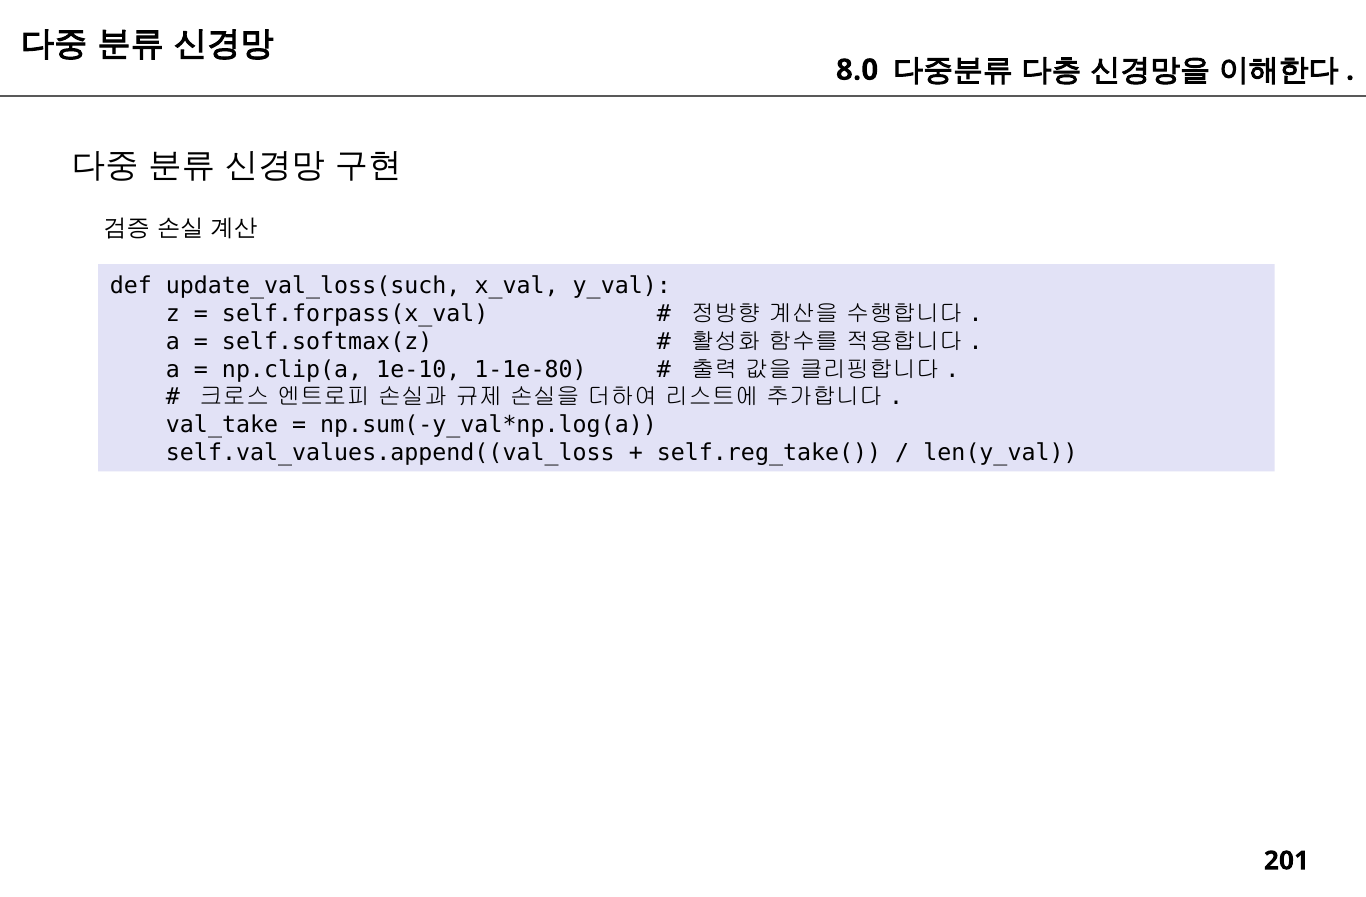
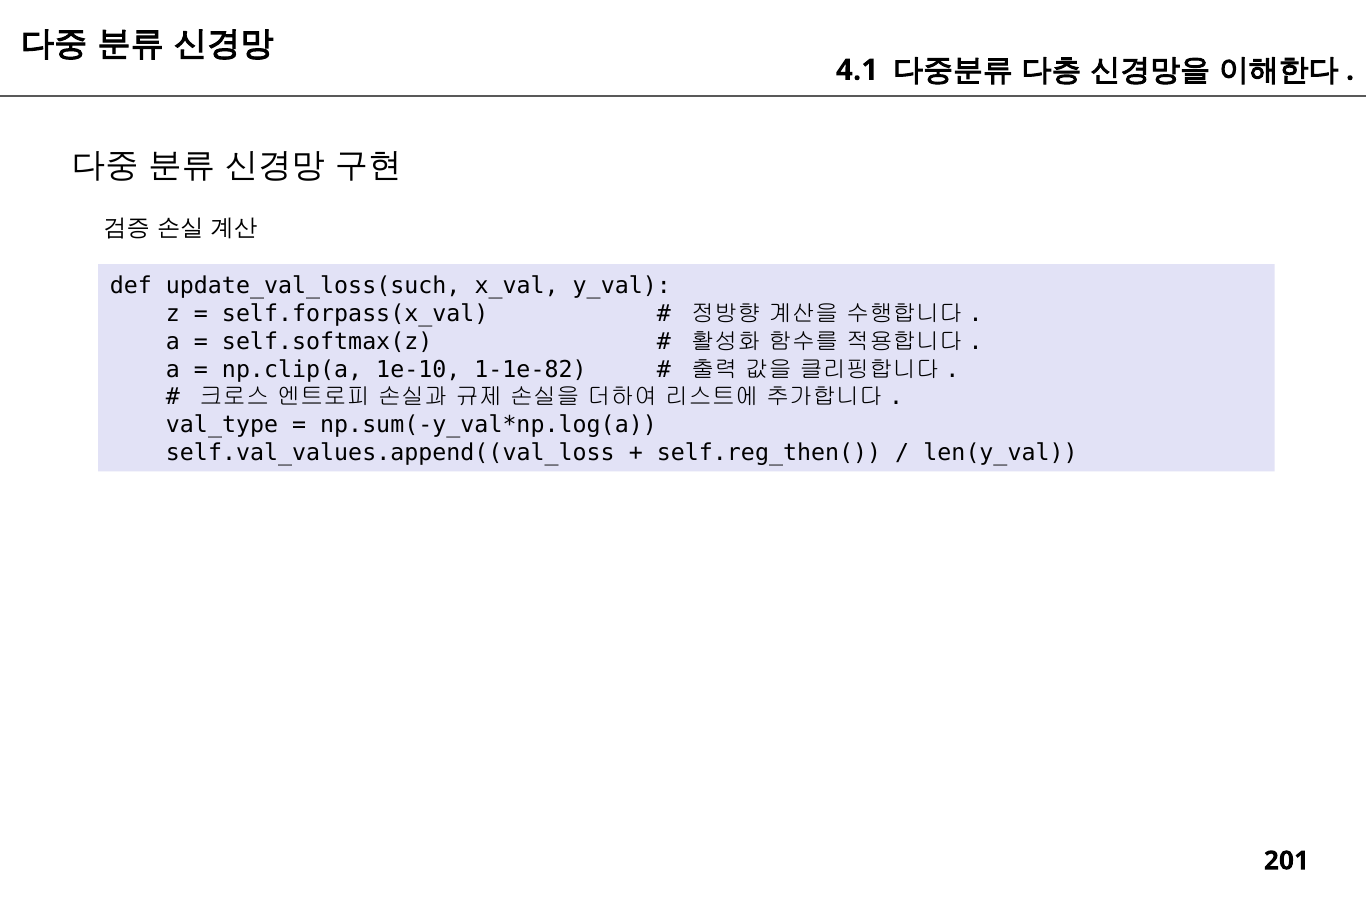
8.0: 8.0 -> 4.1 (857, 70)
1-1e-80: 1-1e-80 -> 1-1e-82 (531, 369)
val_take: val_take -> val_type (222, 425)
self.reg_take(: self.reg_take( -> self.reg_then( (769, 453)
